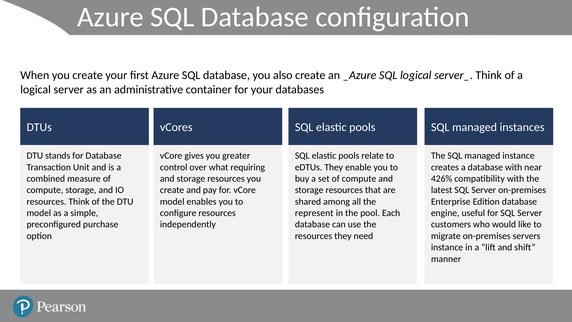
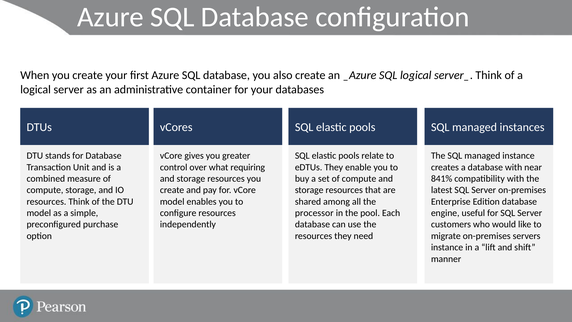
426%: 426% -> 841% (442, 179)
represent: represent -> processor (314, 213)
